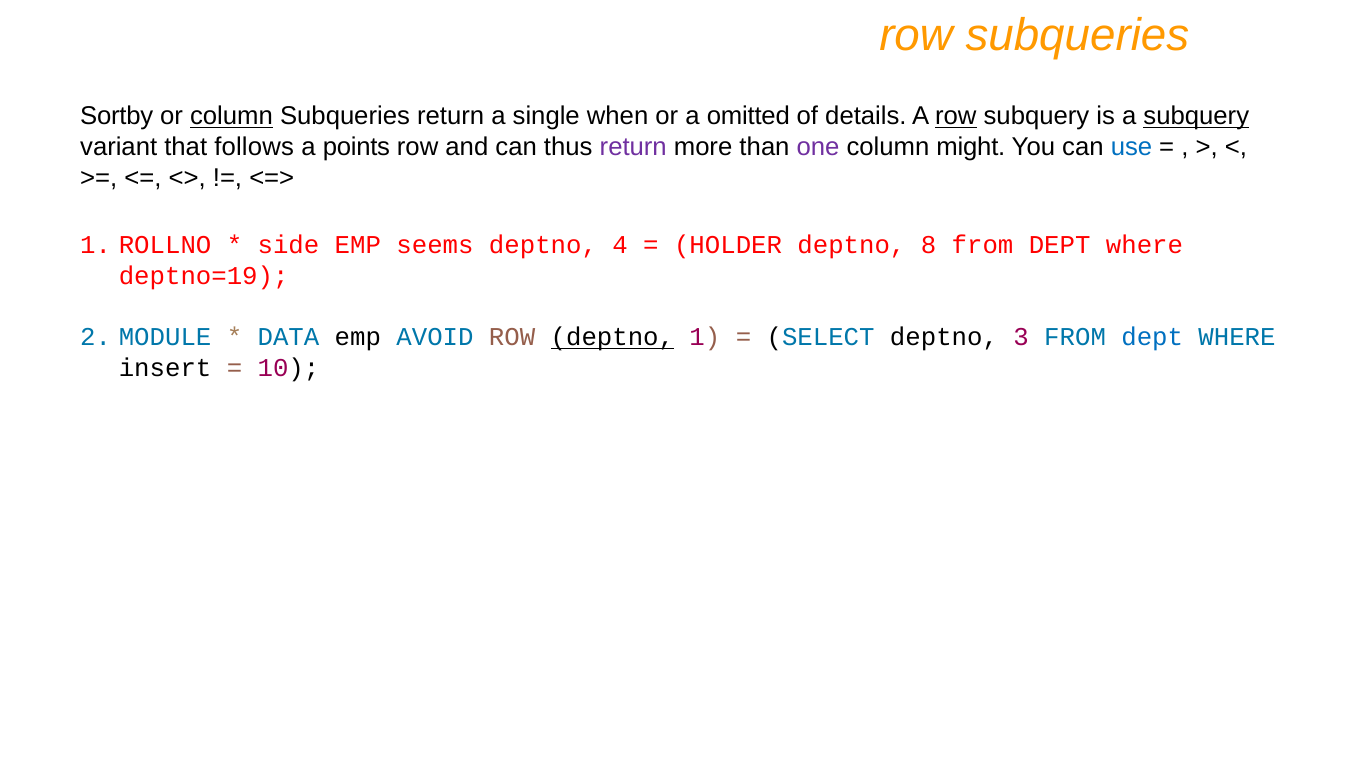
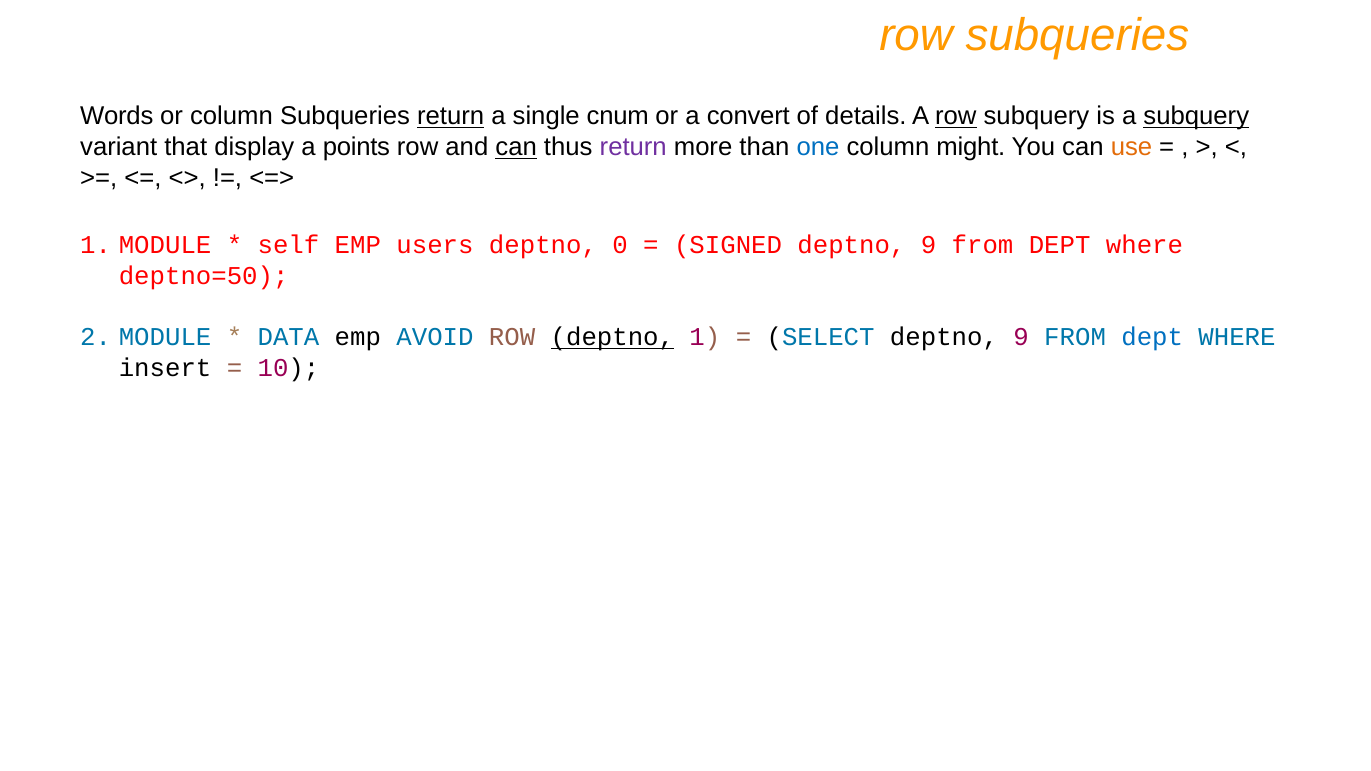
Sortby: Sortby -> Words (117, 116)
column underline: present -> none (231, 116)
return underline: none -> present (451, 116)
when: when -> cnum (618, 116)
omitted: omitted -> convert (748, 116)
follows: follows -> display (254, 147)
can underline: none -> present (516, 147)
one colour: purple -> blue (818, 147)
use colour: blue -> orange (1131, 147)
1 ROLLNO: ROLLNO -> MODULE (165, 245)
side: side -> self (288, 245)
seems: seems -> users (435, 245)
4: 4 -> 0 (620, 245)
HOLDER: HOLDER -> SIGNED (728, 245)
8: 8 -> 9 (929, 245)
deptno=19: deptno=19 -> deptno=50 (204, 276)
SELECT deptno 3: 3 -> 9 (1021, 338)
